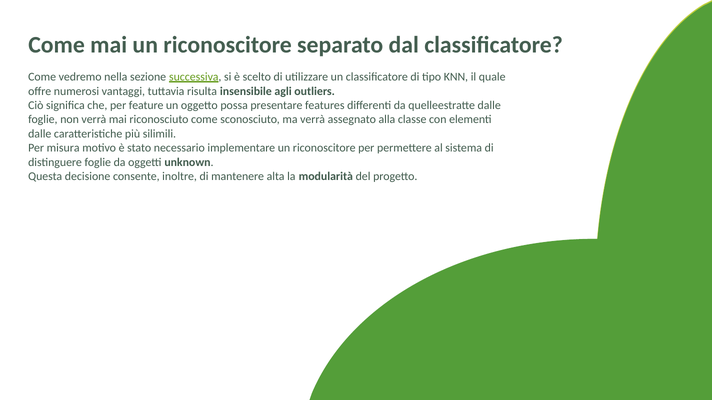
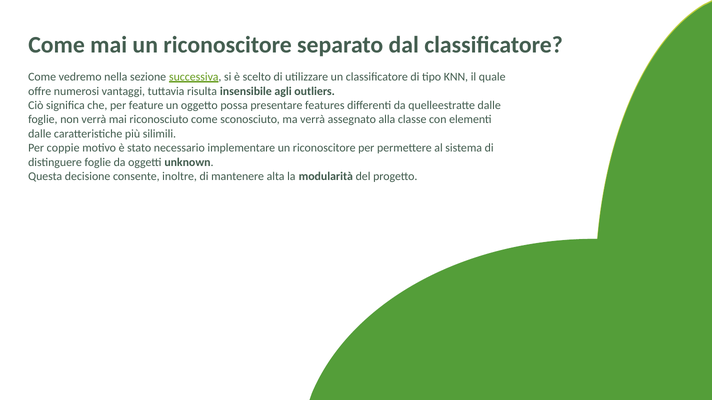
misura: misura -> coppie (63, 148)
